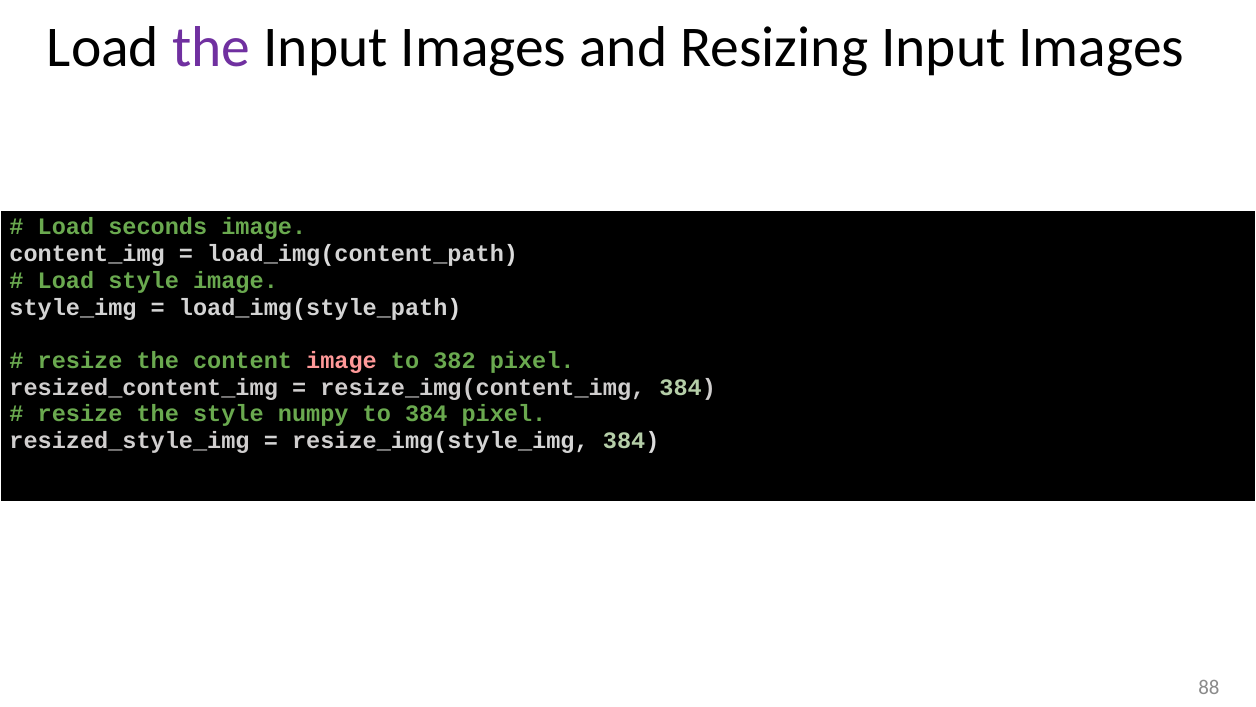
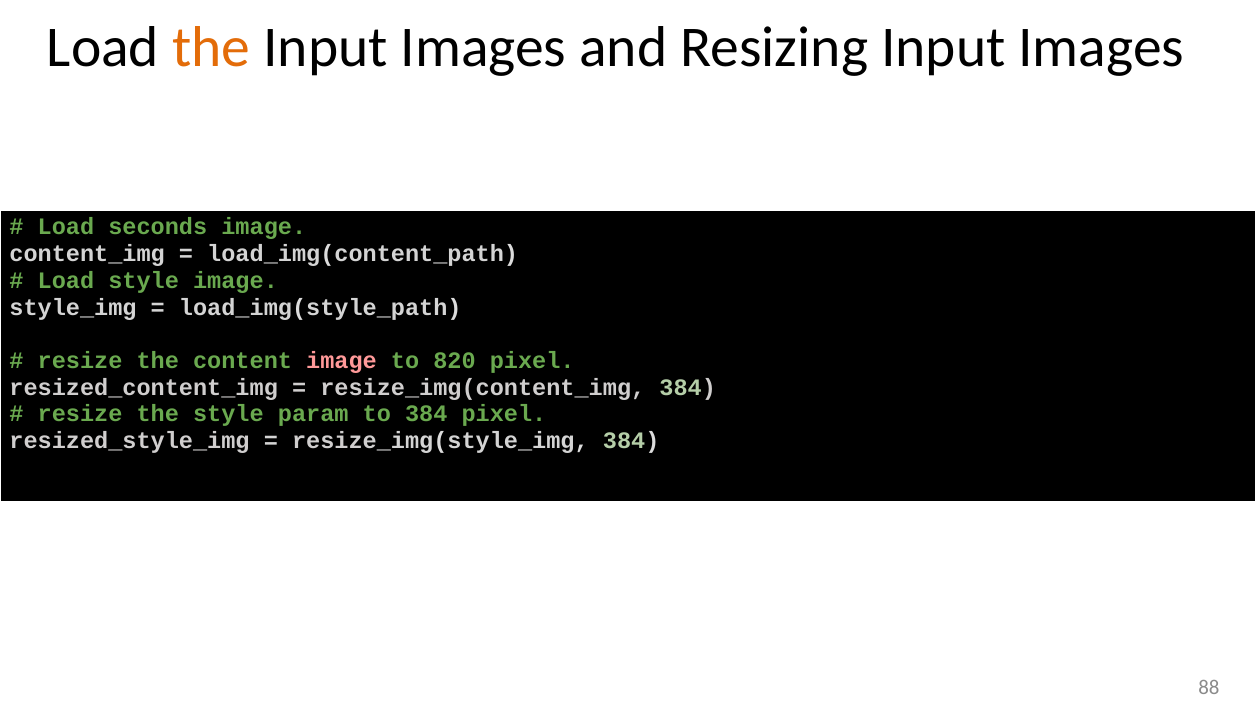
the colour: purple -> orange (211, 48)
382: 382 -> 820 (455, 360)
numpy: numpy -> param (313, 414)
